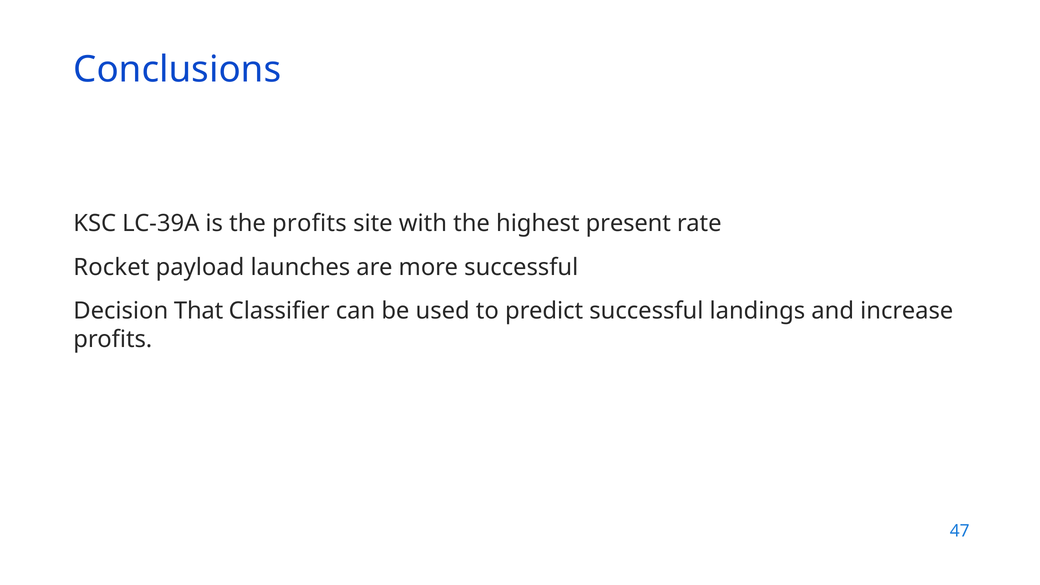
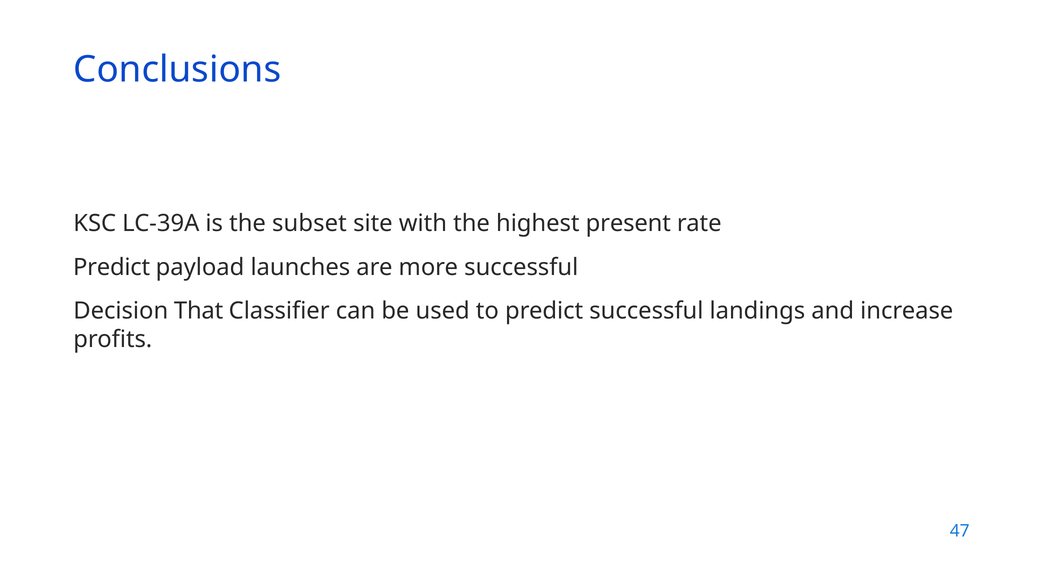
the profits: profits -> subset (309, 223)
Rocket: Rocket -> Predict (112, 267)
